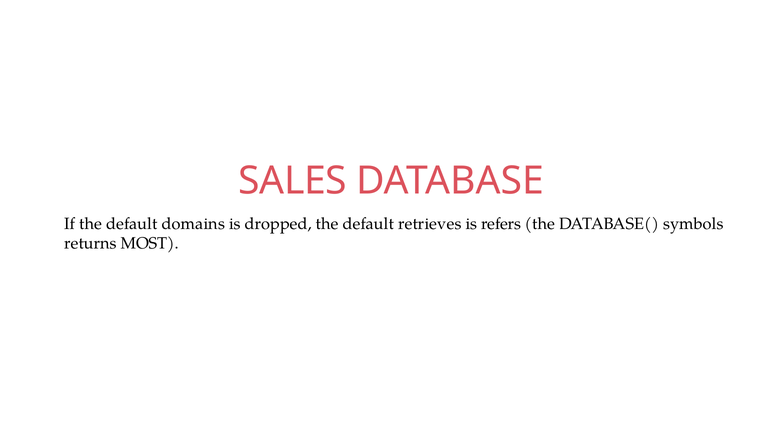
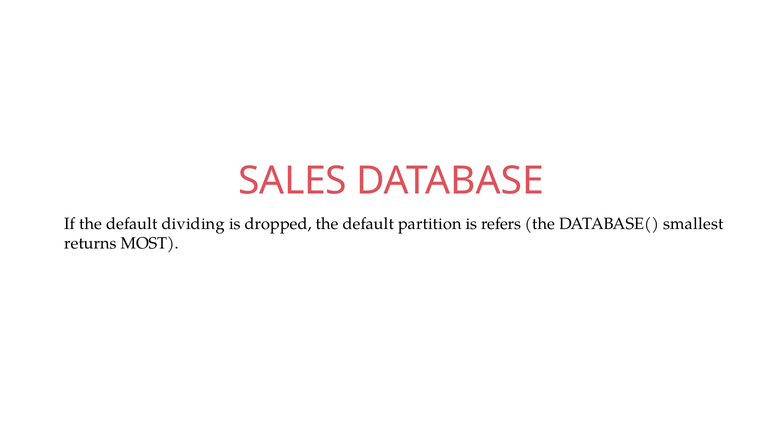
domains: domains -> dividing (193, 224)
retrieves: retrieves -> partition (430, 224)
symbols: symbols -> smallest (693, 224)
